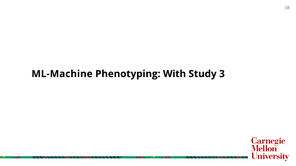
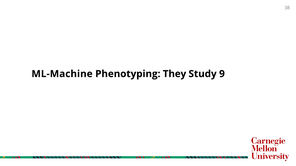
With: With -> They (175, 74)
3: 3 -> 9 (222, 74)
